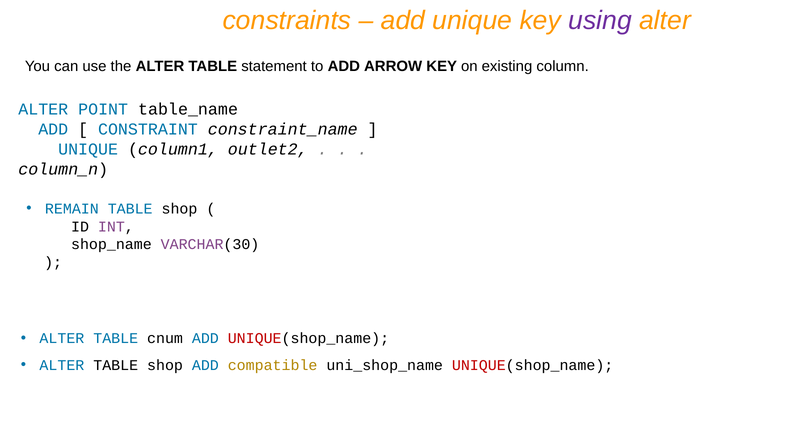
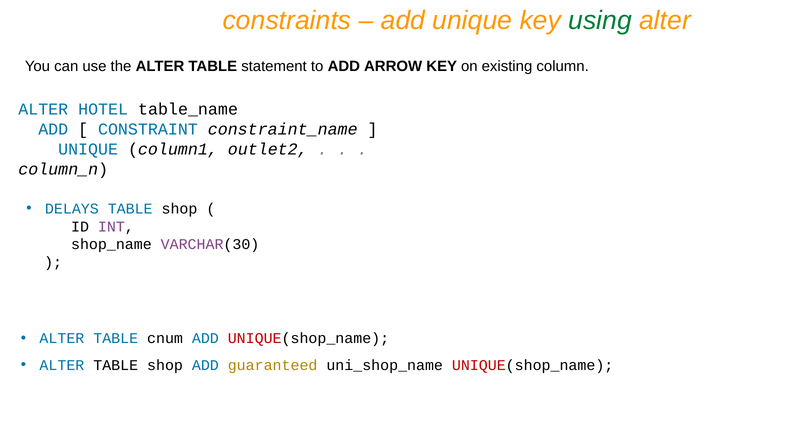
using colour: purple -> green (600, 21)
POINT: POINT -> HOTEL (103, 109)
REMAIN: REMAIN -> DELAYS (72, 209)
compatible: compatible -> guaranteed (273, 366)
